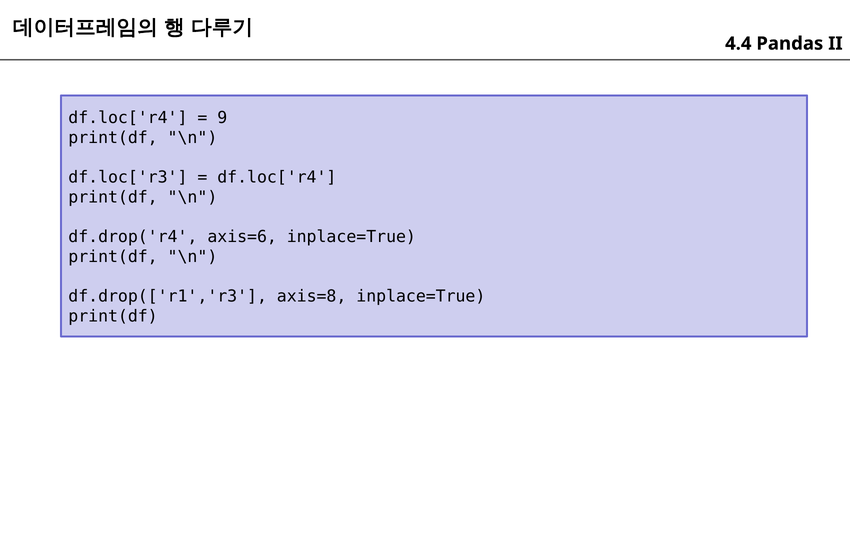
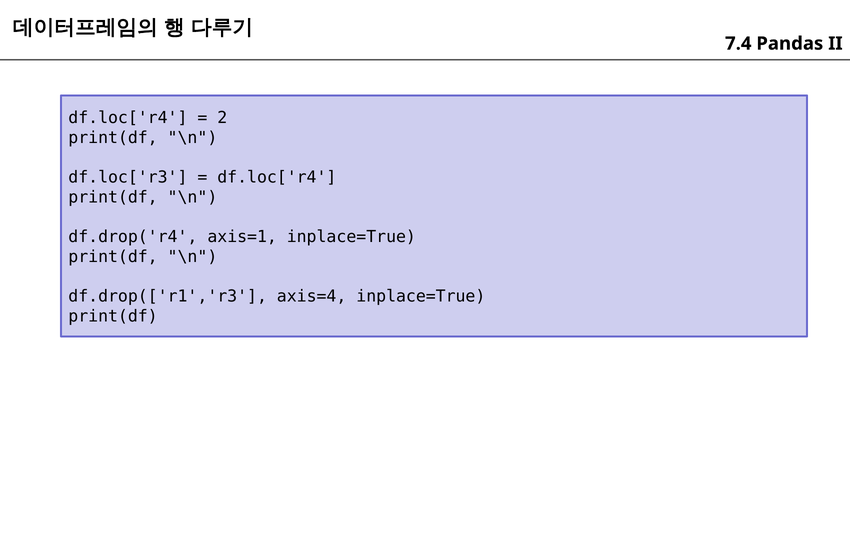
4.4: 4.4 -> 7.4 (738, 44)
9: 9 -> 2 (222, 118)
axis=6: axis=6 -> axis=1 (242, 237)
axis=8: axis=8 -> axis=4 (312, 296)
